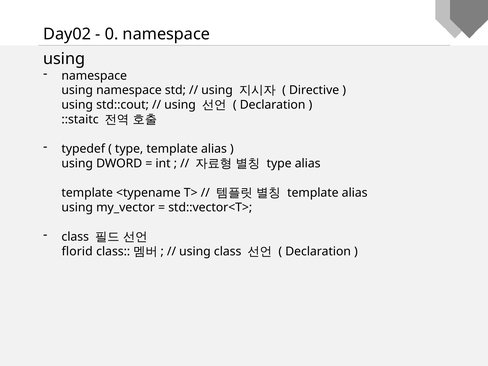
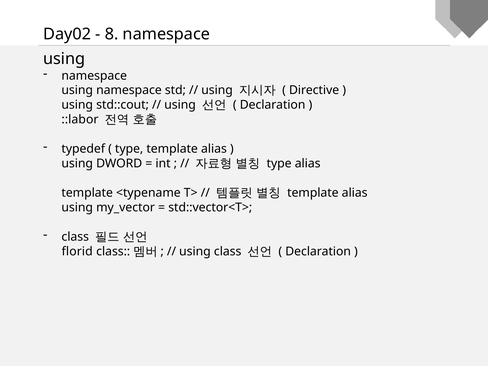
0: 0 -> 8 (112, 34)
::staitc: ::staitc -> ::labor (80, 120)
